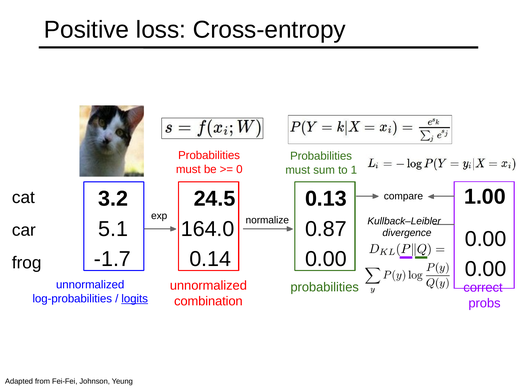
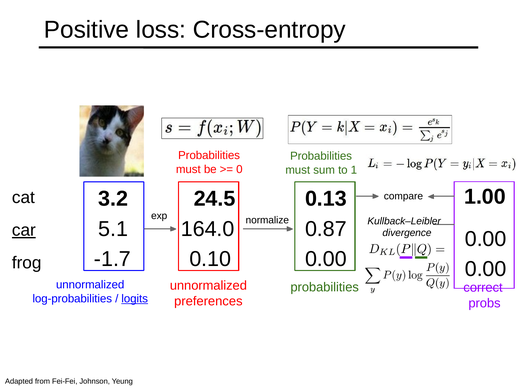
car underline: none -> present (24, 230)
0.14: 0.14 -> 0.10 (210, 259)
combination: combination -> preferences (208, 301)
